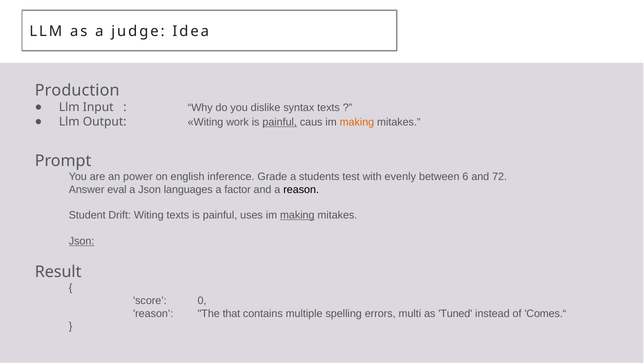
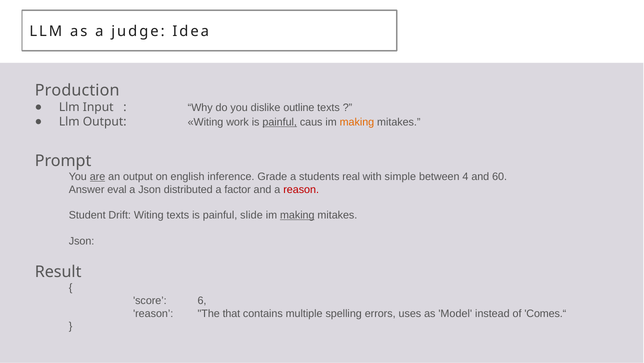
syntax: syntax -> outline (299, 108)
are underline: none -> present (98, 176)
an power: power -> output (138, 176)
test: test -> real (351, 176)
evenly: evenly -> simple (400, 176)
6: 6 -> 4 (465, 176)
72: 72 -> 60 (500, 176)
languages: languages -> distributed (188, 189)
reason colour: black -> red (301, 189)
uses: uses -> slide (251, 215)
Json underline: present -> none (82, 240)
0: 0 -> 6 (202, 300)
multi: multi -> uses (410, 313)
Tuned: Tuned -> Model (455, 313)
